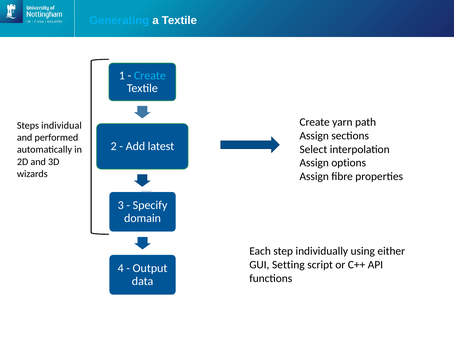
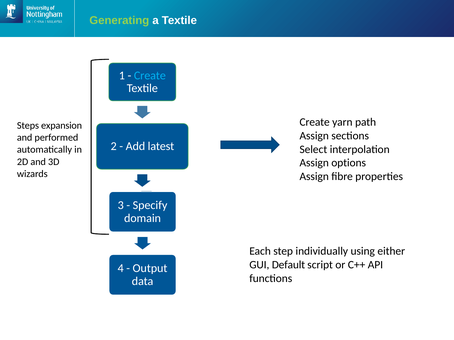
Generating colour: light blue -> light green (119, 20)
individual: individual -> expansion (62, 126)
Setting: Setting -> Default (288, 265)
